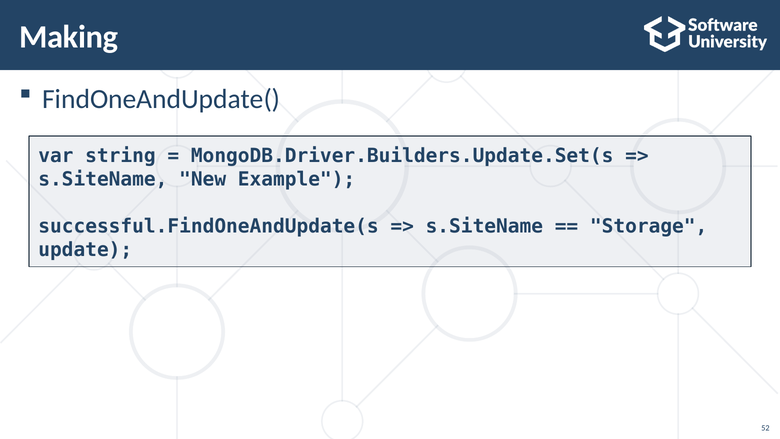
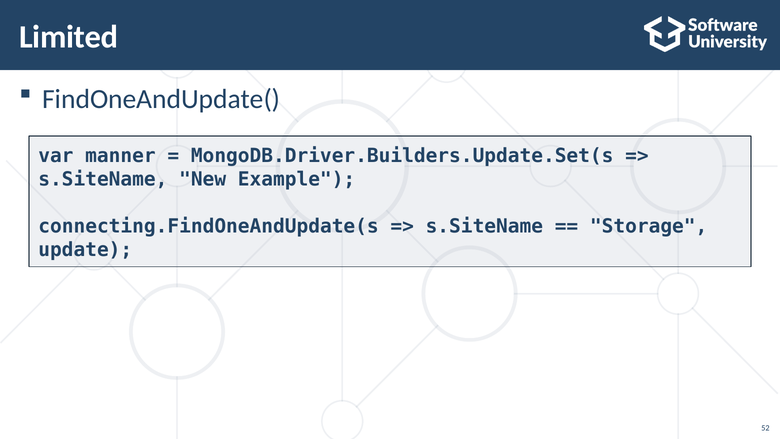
Making: Making -> Limited (69, 37)
string: string -> manner (120, 156)
successful.FindOneAndUpdate(s: successful.FindOneAndUpdate(s -> connecting.FindOneAndUpdate(s (209, 226)
